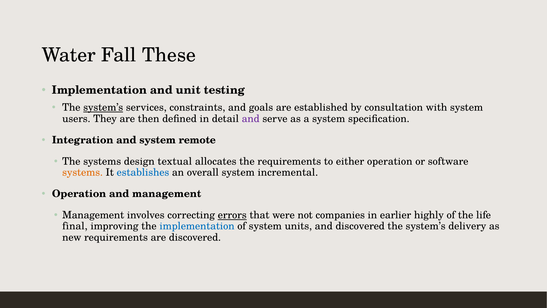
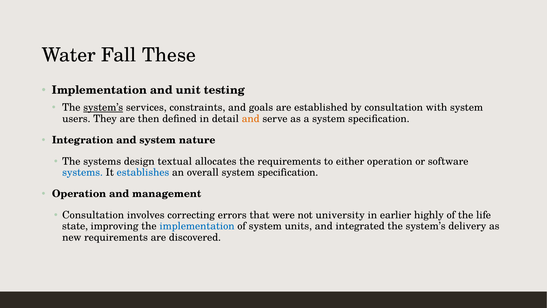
and colour: purple -> orange (251, 119)
remote: remote -> nature (197, 140)
systems colour: orange -> blue (83, 172)
overall system incremental: incremental -> specification (288, 172)
Management: Management -> Consultation (93, 215)
errors underline: present -> none (232, 215)
companies: companies -> university (340, 215)
final: final -> state (75, 226)
and discovered: discovered -> integrated (360, 226)
